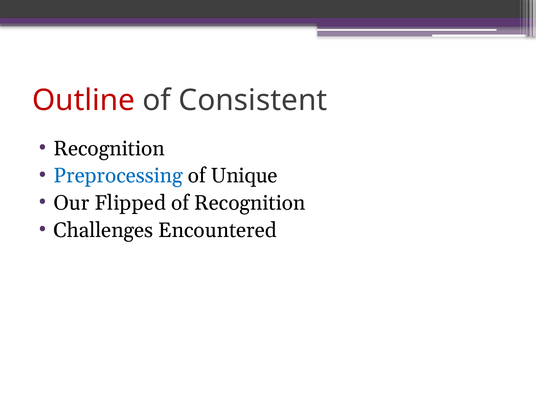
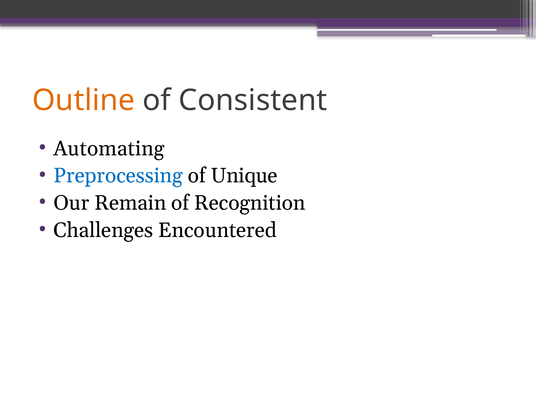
Outline colour: red -> orange (83, 100)
Recognition: Recognition -> Automating (109, 148)
Flipped: Flipped -> Remain (130, 203)
